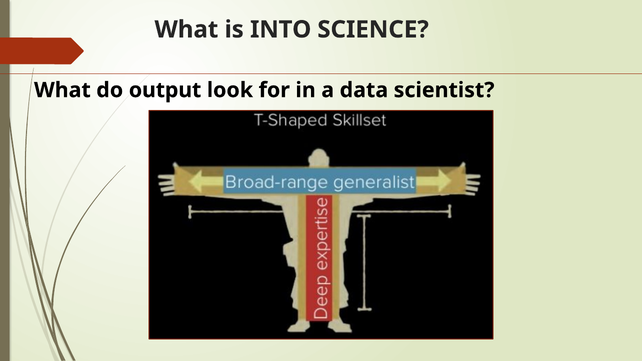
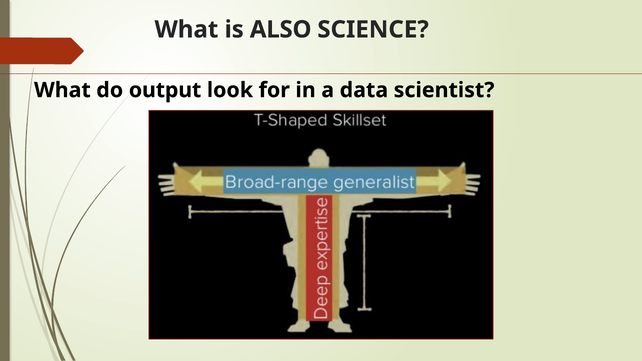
INTO: INTO -> ALSO (281, 30)
